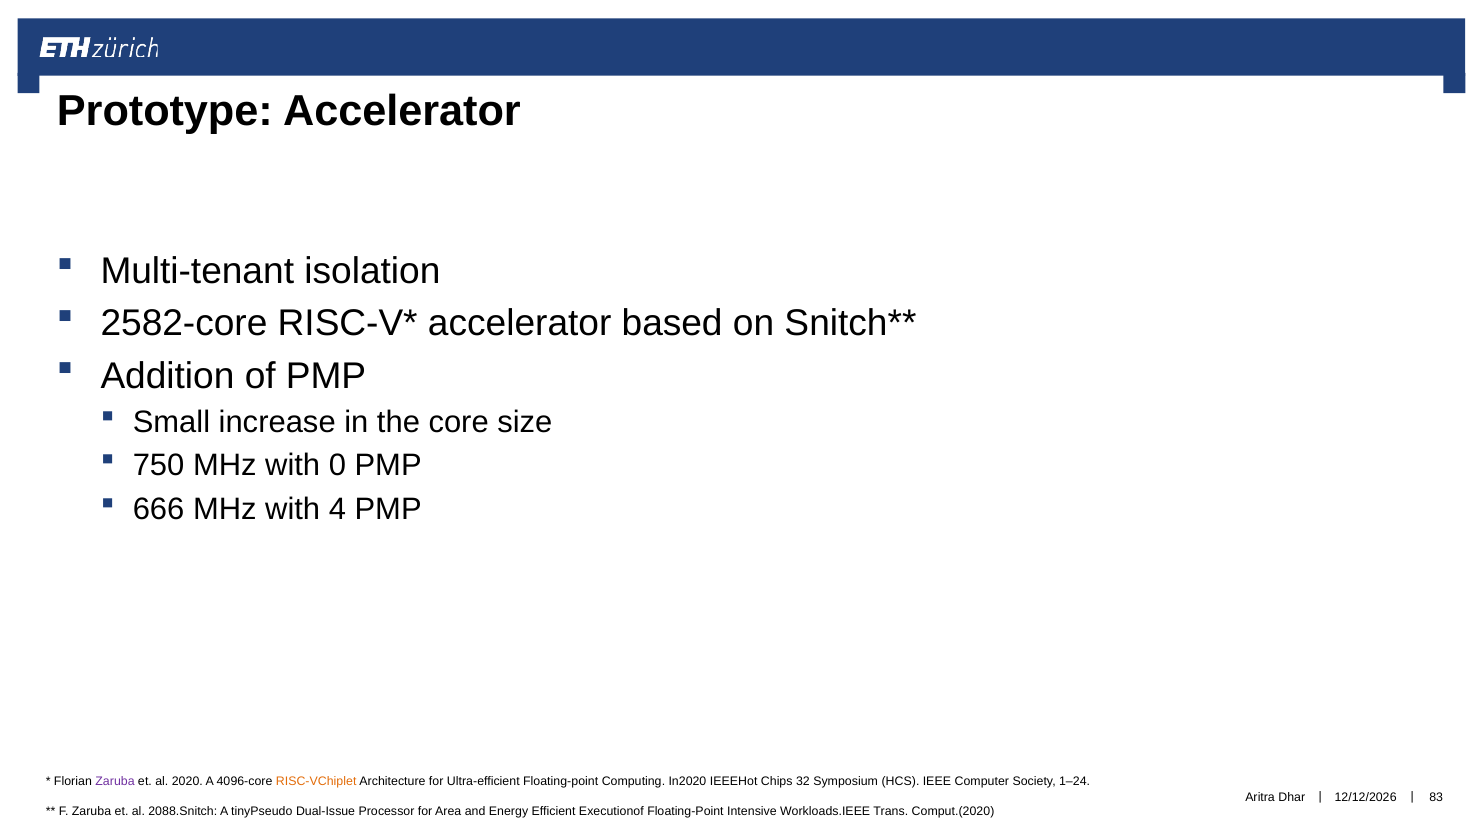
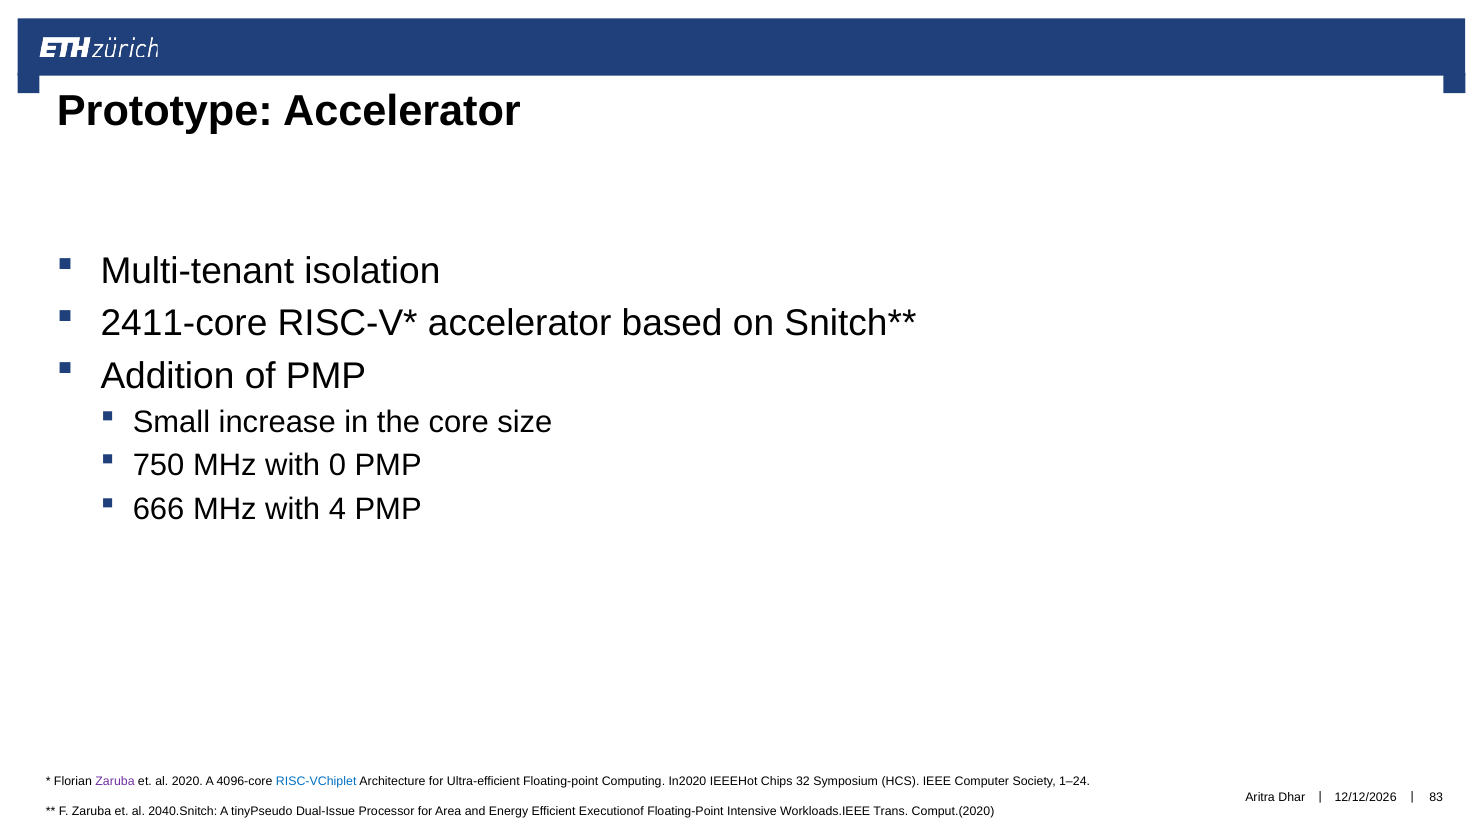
2582-core: 2582-core -> 2411-core (184, 323)
RISC-VChiplet colour: orange -> blue (316, 781)
2088.Snitch: 2088.Snitch -> 2040.Snitch (183, 811)
